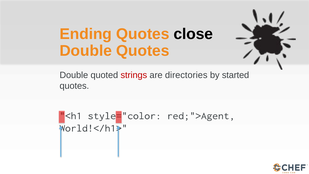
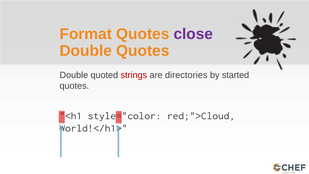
Ending: Ending -> Format (86, 34)
close colour: black -> purple (193, 34)
red;">Agent: red;">Agent -> red;">Cloud (201, 116)
